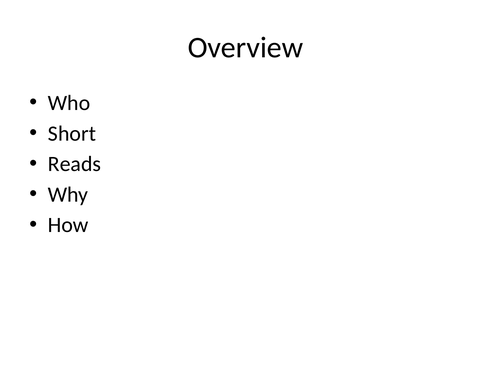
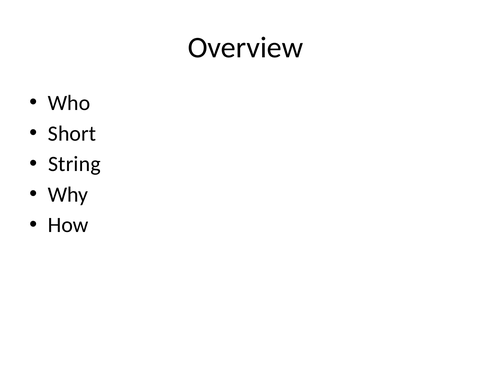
Reads: Reads -> String (74, 164)
